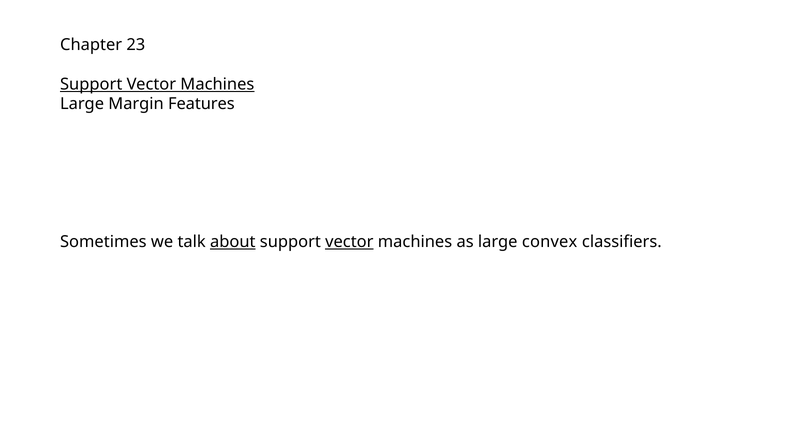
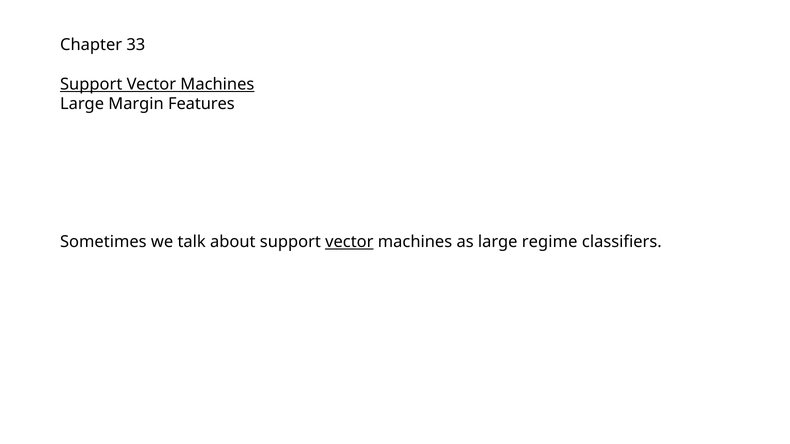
23: 23 -> 33 (136, 45)
about underline: present -> none (233, 242)
convex: convex -> regime (550, 242)
